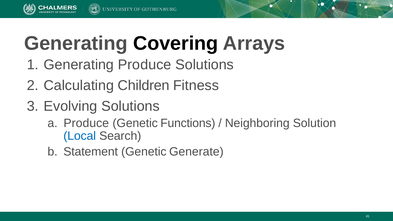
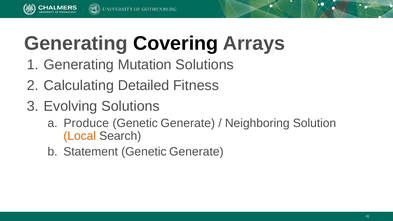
Generating Produce: Produce -> Mutation (145, 65)
Children: Children -> Detailed (144, 85)
Functions: Functions -> Generate (188, 123)
Local colour: blue -> orange (80, 136)
